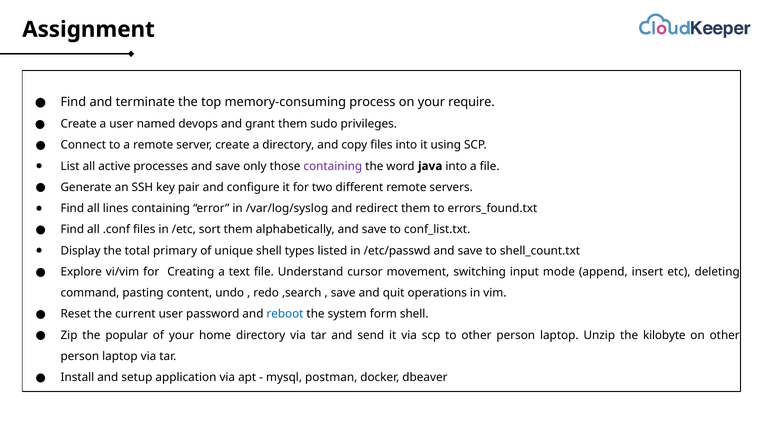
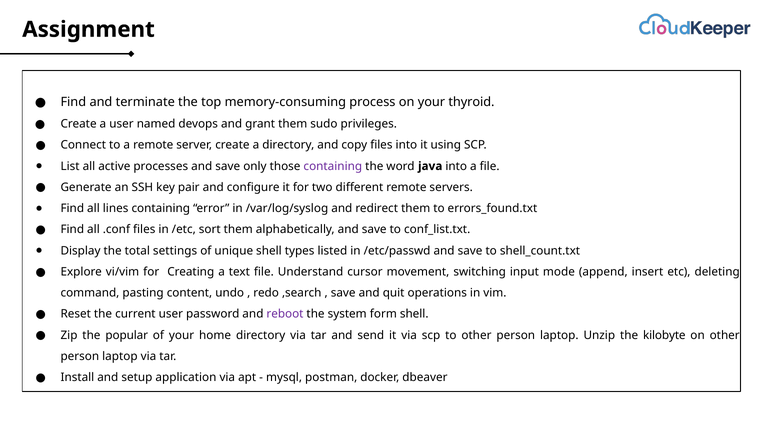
require: require -> thyroid (471, 102)
primary: primary -> settings (175, 250)
reboot colour: blue -> purple (285, 314)
